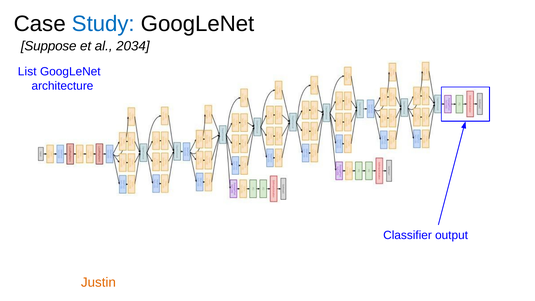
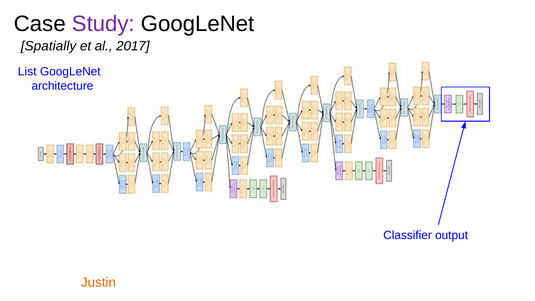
Study colour: blue -> purple (103, 24)
Suppose: Suppose -> Spatially (49, 46)
al 2034: 2034 -> 2017 (133, 46)
